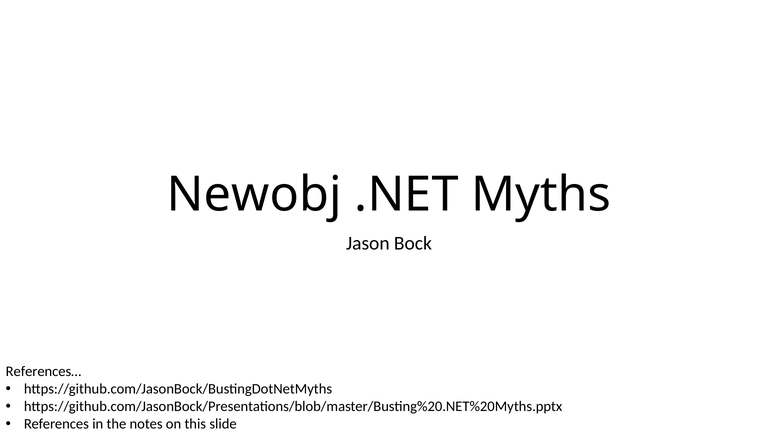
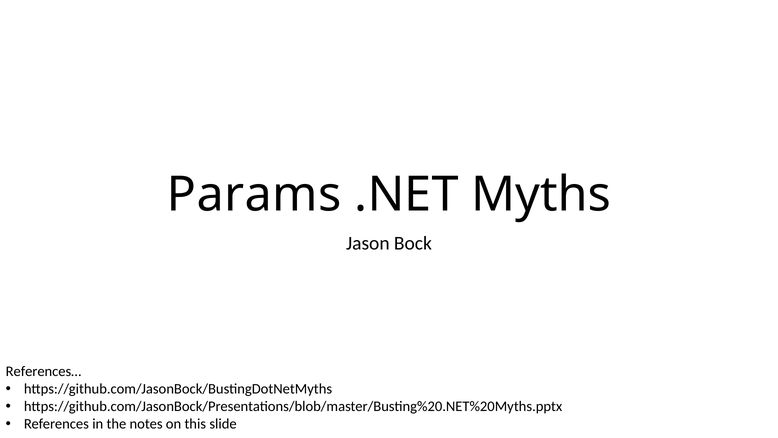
Newobj: Newobj -> Params (254, 194)
